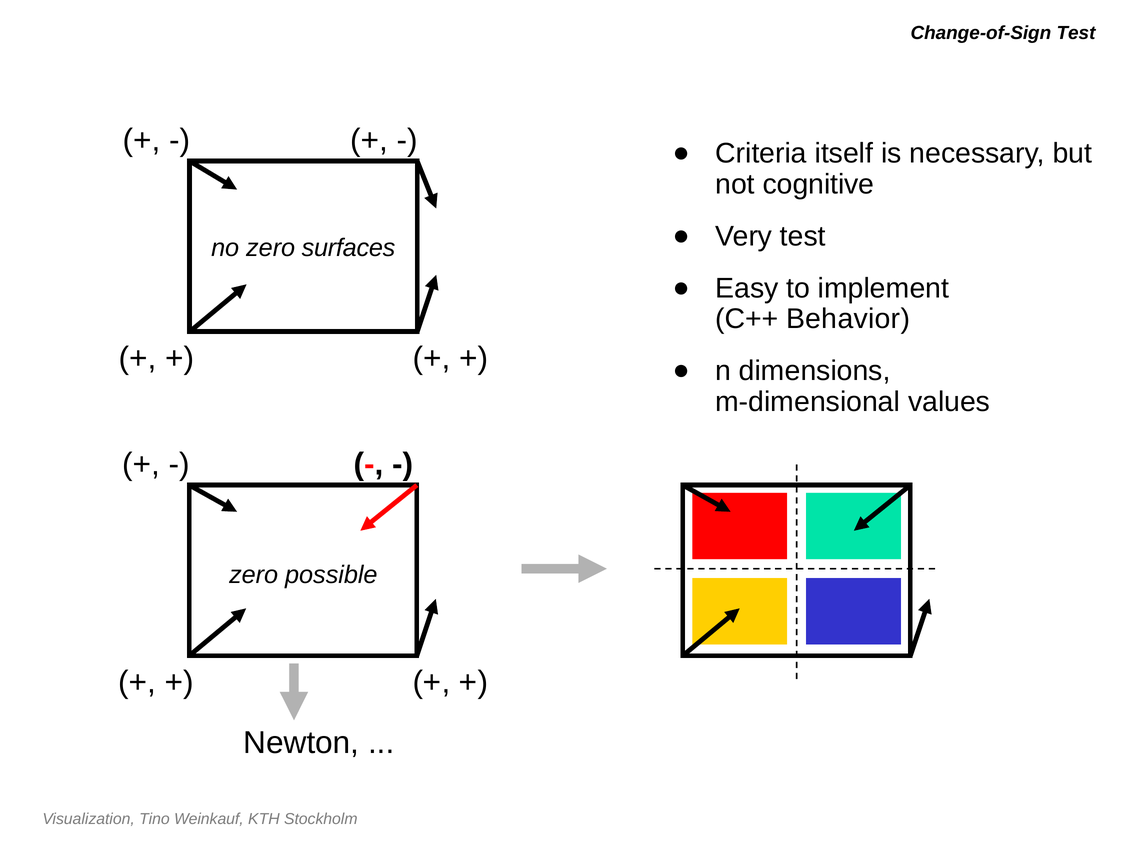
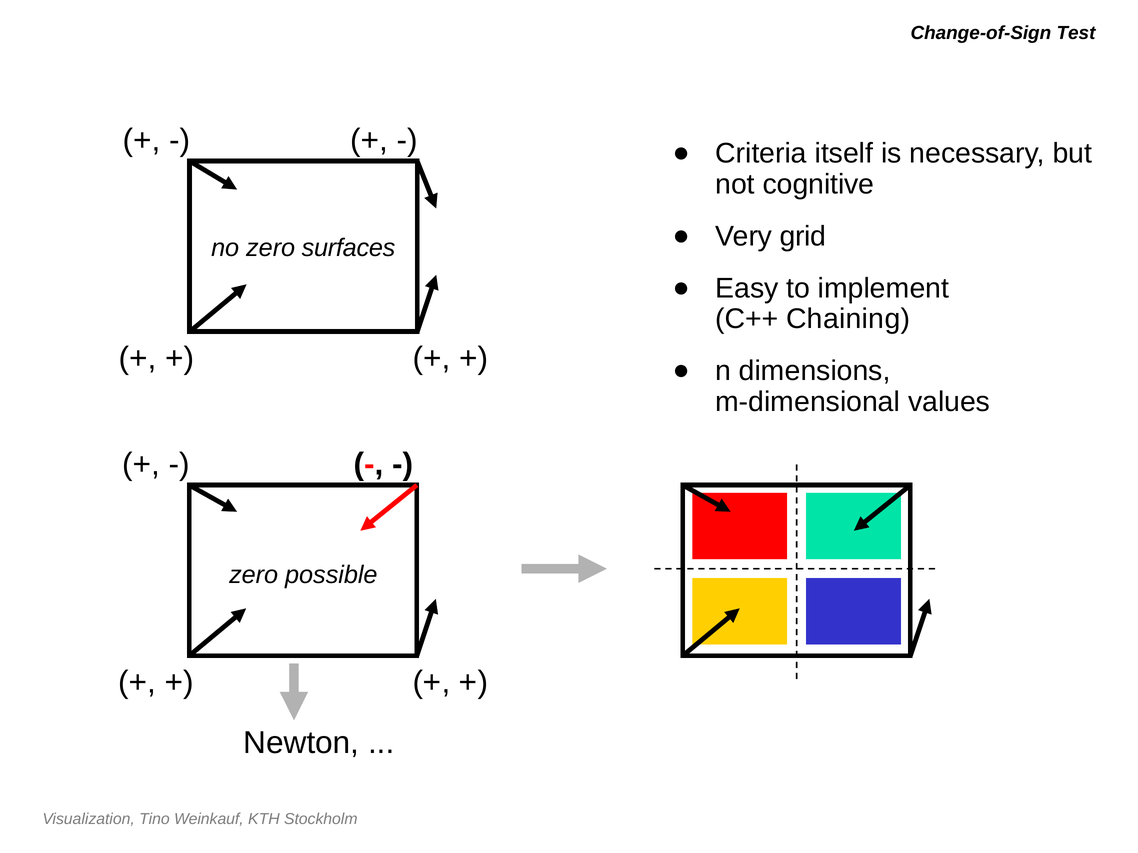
Very test: test -> grid (803, 236)
Behavior: Behavior -> Chaining (848, 319)
